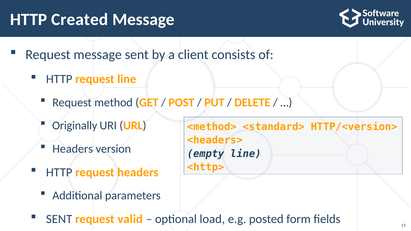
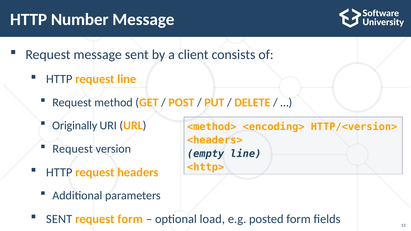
Created: Created -> Number (80, 19)
<standard>: <standard> -> <encoding> (274, 127)
Headers: Headers -> Request (73, 149)
request valid: valid -> form (130, 219)
